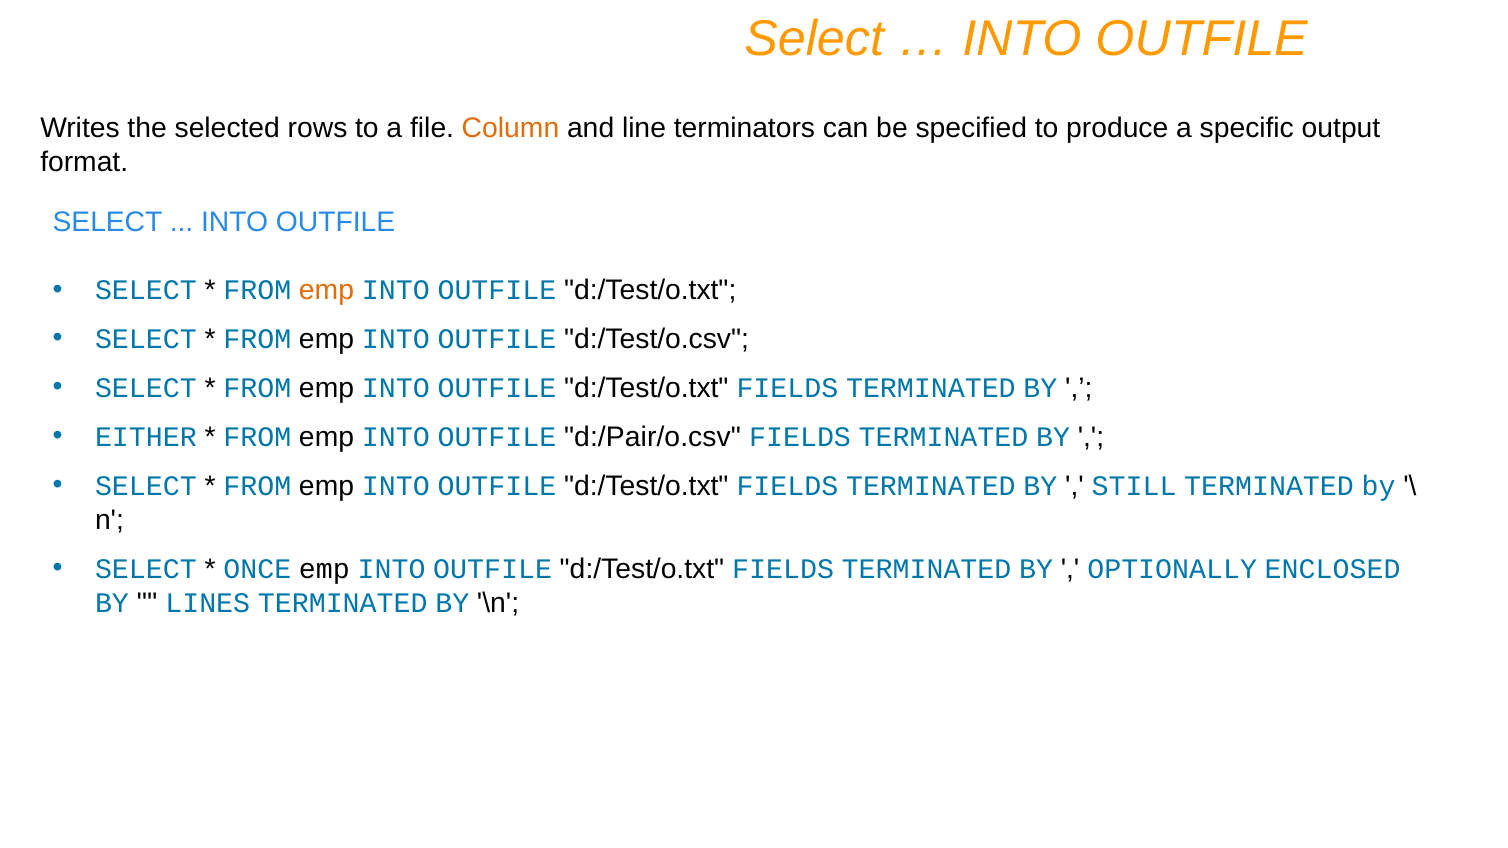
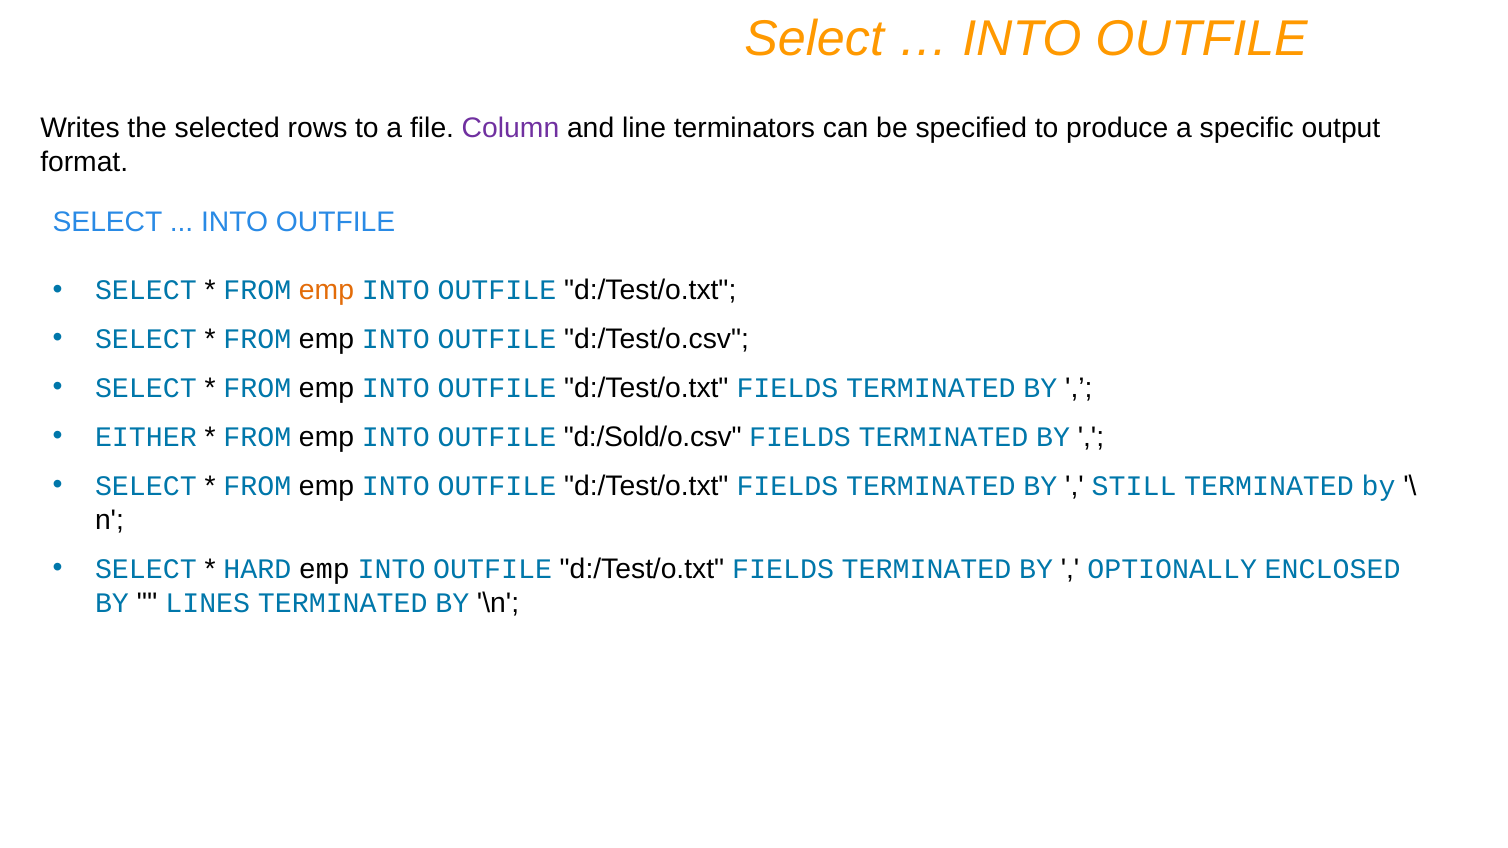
Column colour: orange -> purple (510, 128)
d:/Pair/o.csv: d:/Pair/o.csv -> d:/Sold/o.csv (653, 437)
ONCE: ONCE -> HARD (257, 569)
